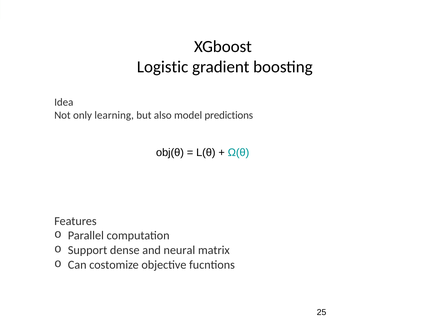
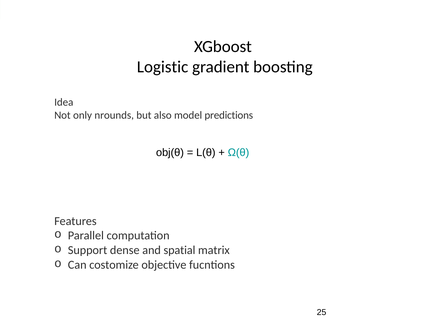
learning: learning -> nrounds (114, 115)
neural: neural -> spatial (179, 250)
